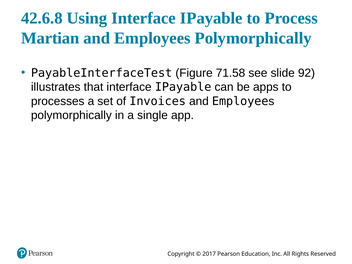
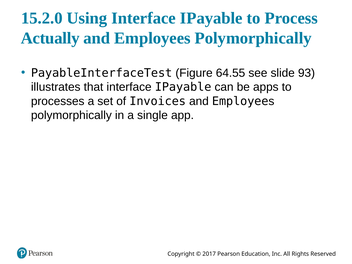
42.6.8: 42.6.8 -> 15.2.0 (42, 18)
Martian: Martian -> Actually (50, 38)
71.58: 71.58 -> 64.55 (231, 73)
92: 92 -> 93 (307, 73)
